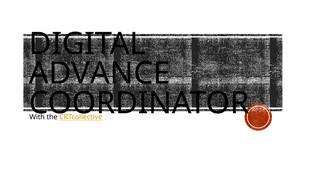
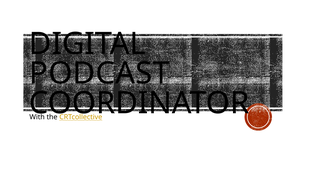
ADVANCE: ADVANCE -> PODCAST (100, 73)
